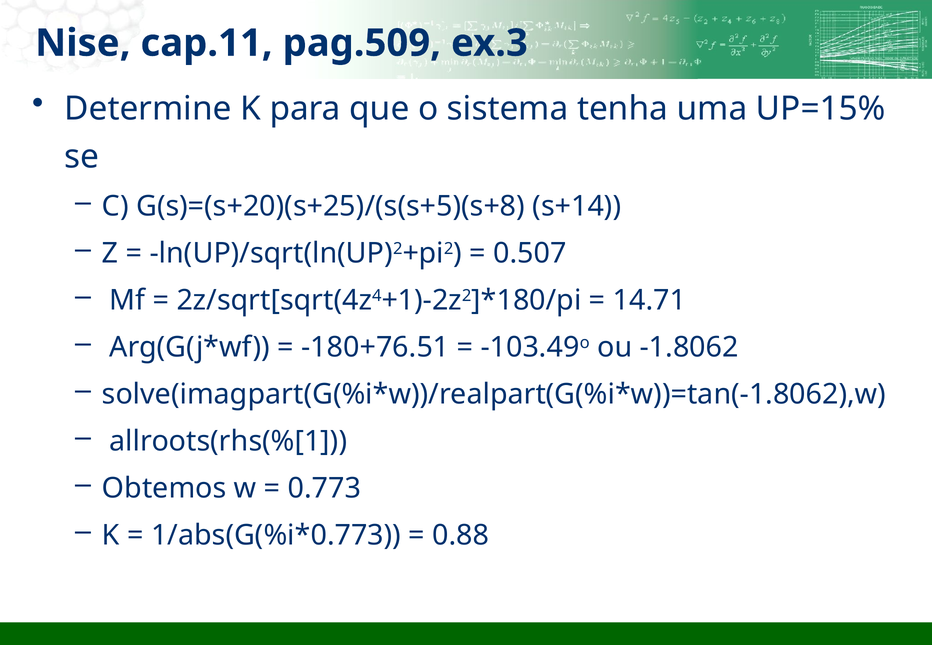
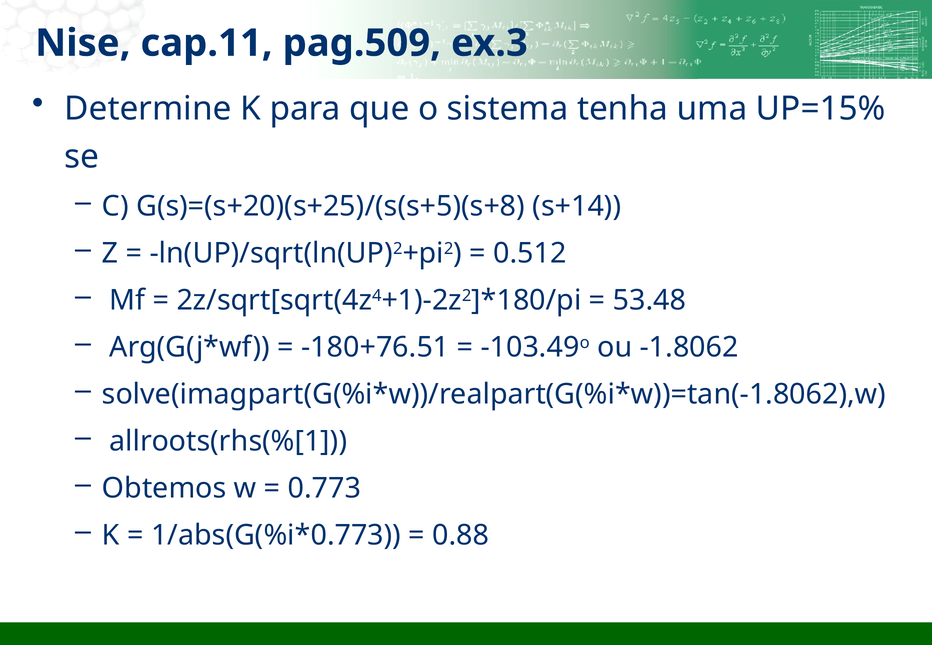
0.507: 0.507 -> 0.512 (530, 253)
14.71: 14.71 -> 53.48 (649, 300)
